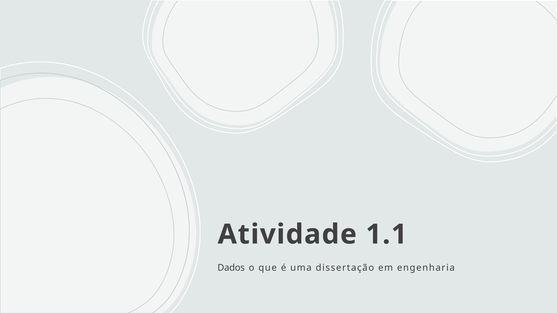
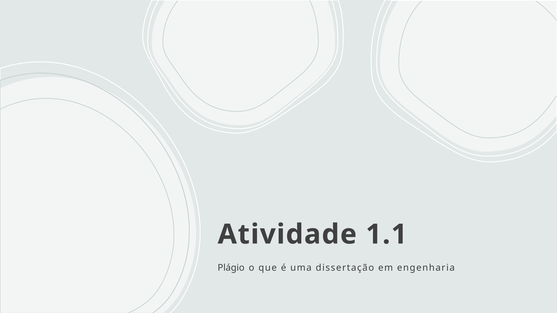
Dados: Dados -> Plágio (231, 268)
